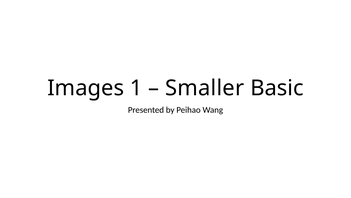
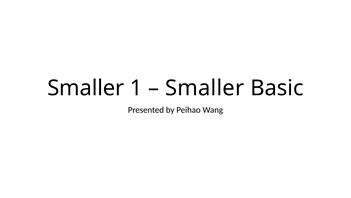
Images: Images -> Smaller (86, 88)
